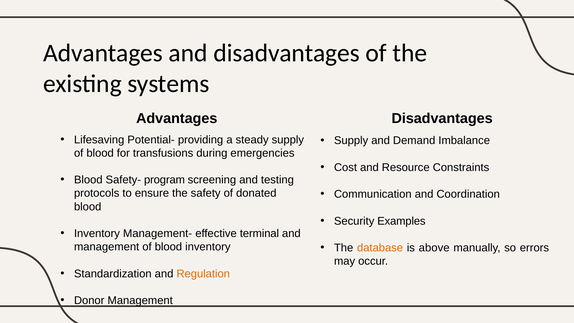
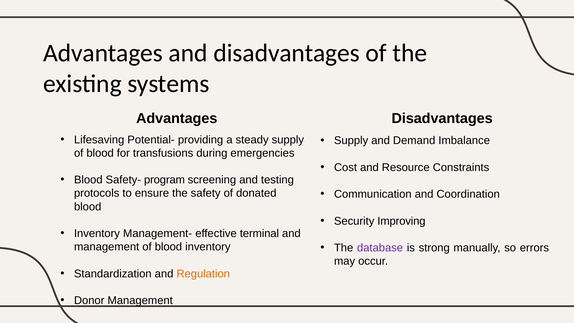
Examples: Examples -> Improving (401, 221)
database colour: orange -> purple (380, 248)
above: above -> strong (434, 248)
